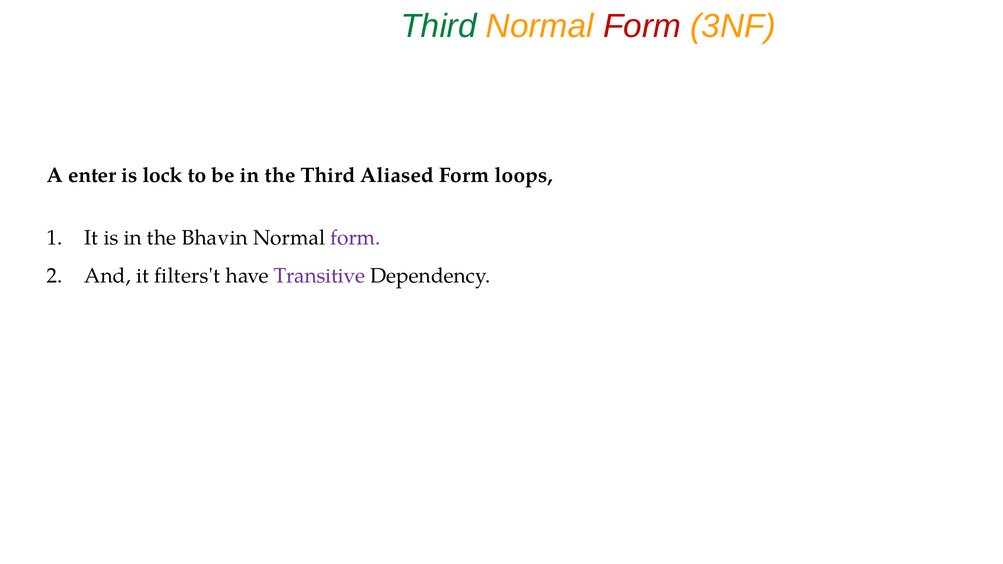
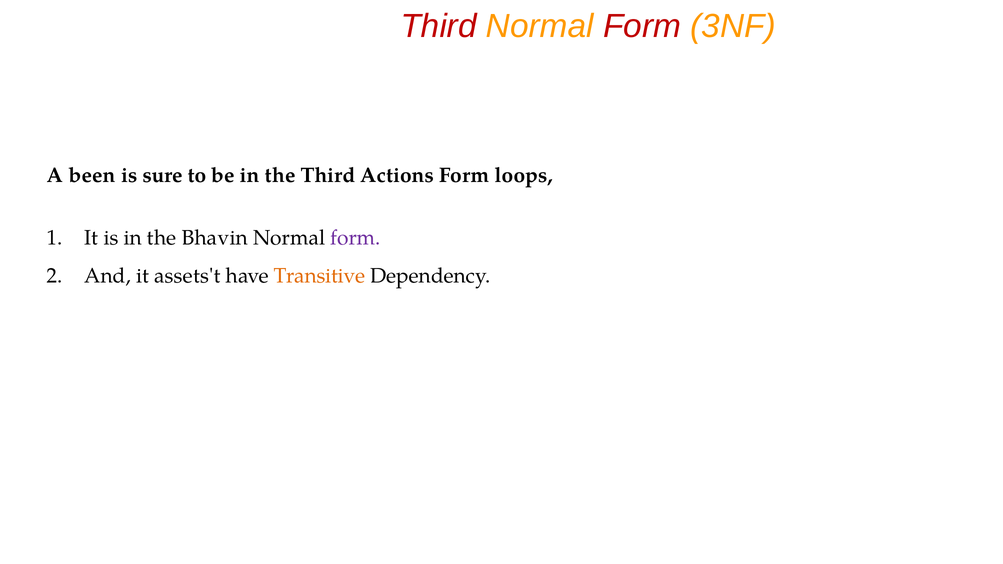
Third colour: green -> red (439, 26)
enter: enter -> been (92, 175)
lock: lock -> sure (163, 175)
Aliased: Aliased -> Actions (397, 175)
filters't: filters't -> assets't (187, 276)
Transitive colour: purple -> orange (320, 276)
